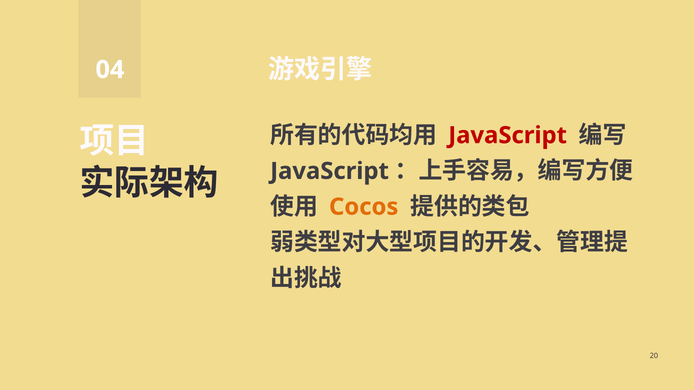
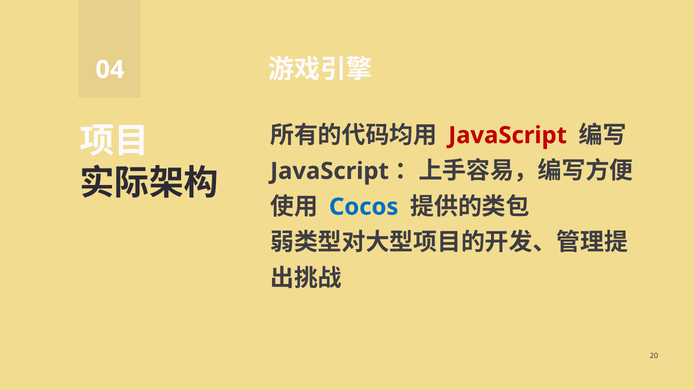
Cocos colour: orange -> blue (364, 207)
